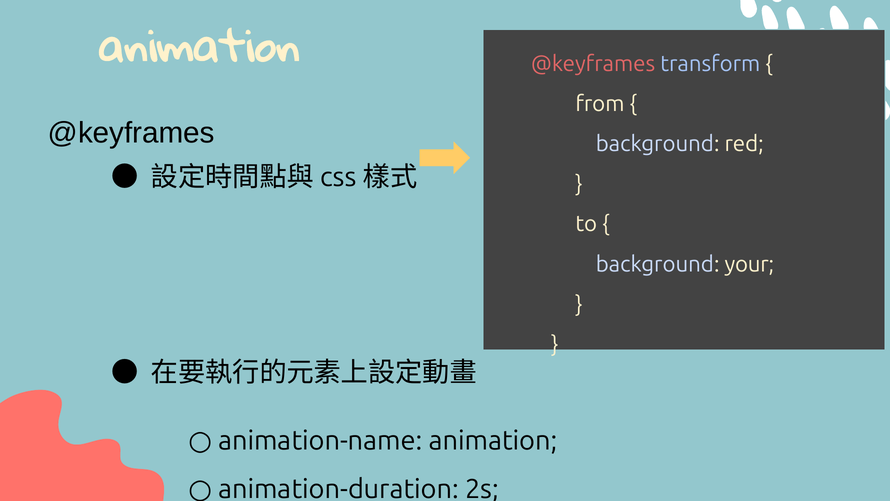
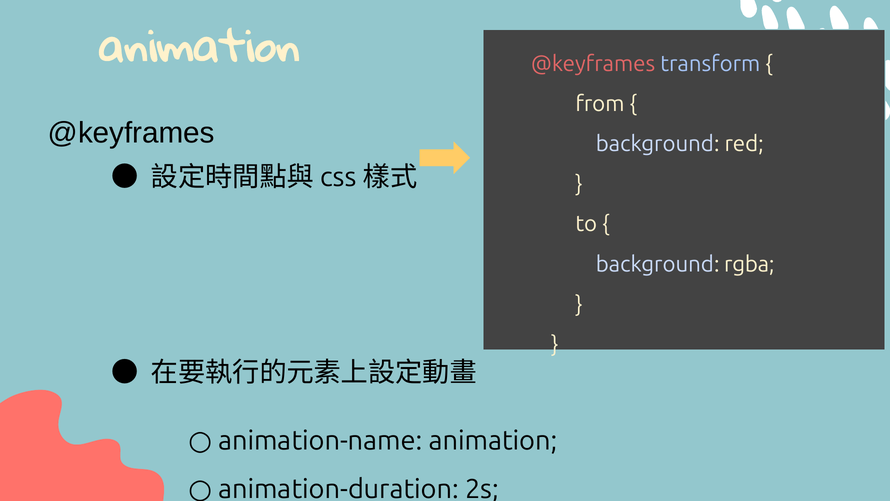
your: your -> rgba (749, 264)
